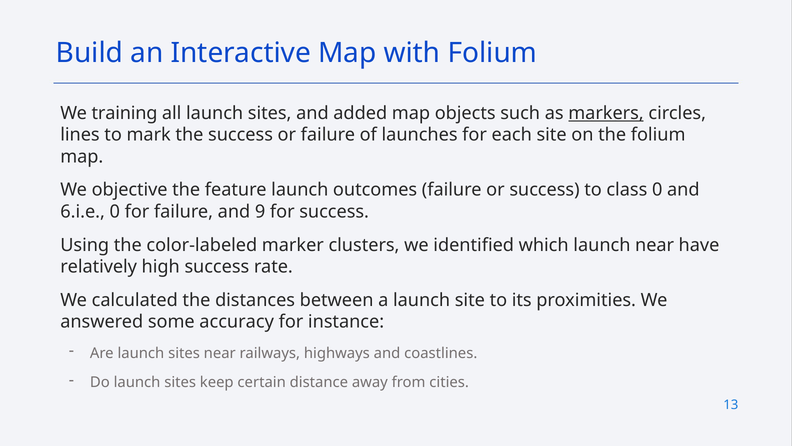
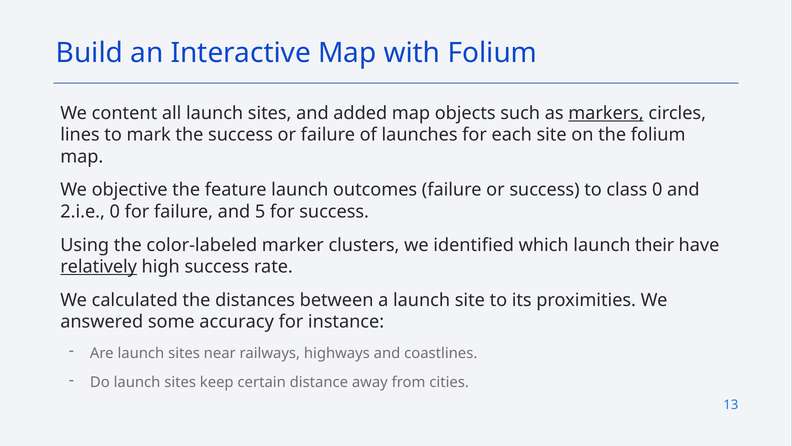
training: training -> content (124, 113)
6.i.e: 6.i.e -> 2.i.e (83, 212)
9: 9 -> 5 (260, 212)
launch near: near -> their (655, 245)
relatively underline: none -> present (99, 267)
